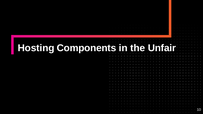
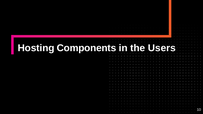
Unfair: Unfair -> Users (162, 48)
